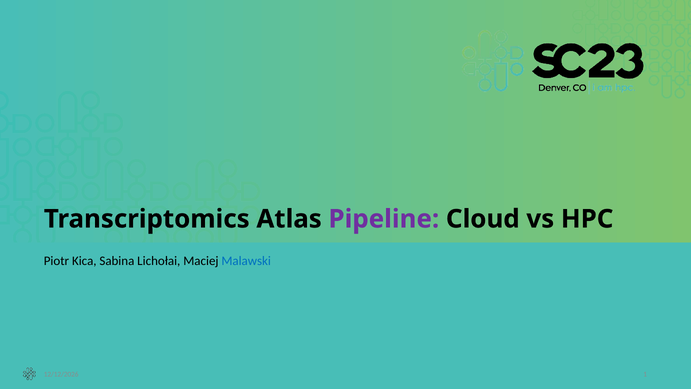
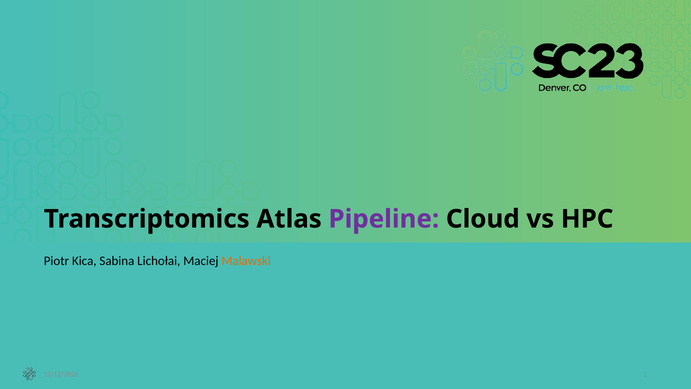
Malawski colour: blue -> orange (246, 261)
